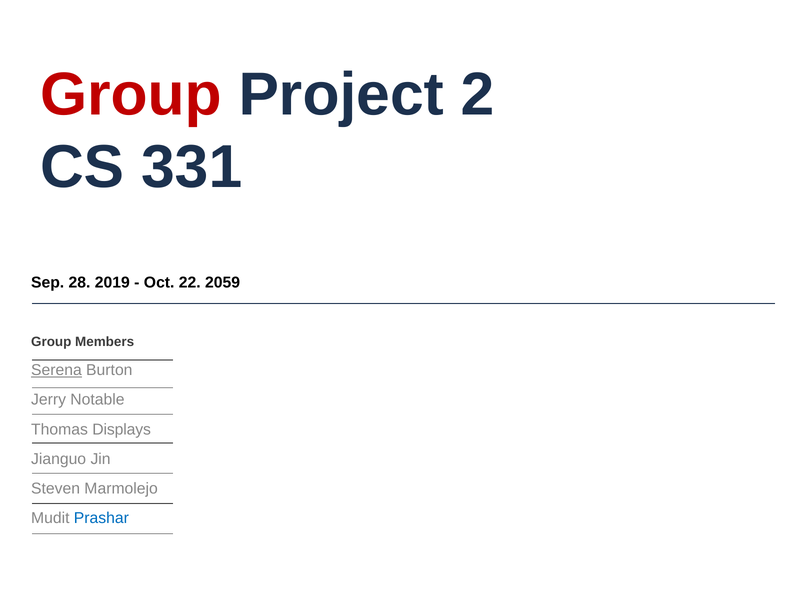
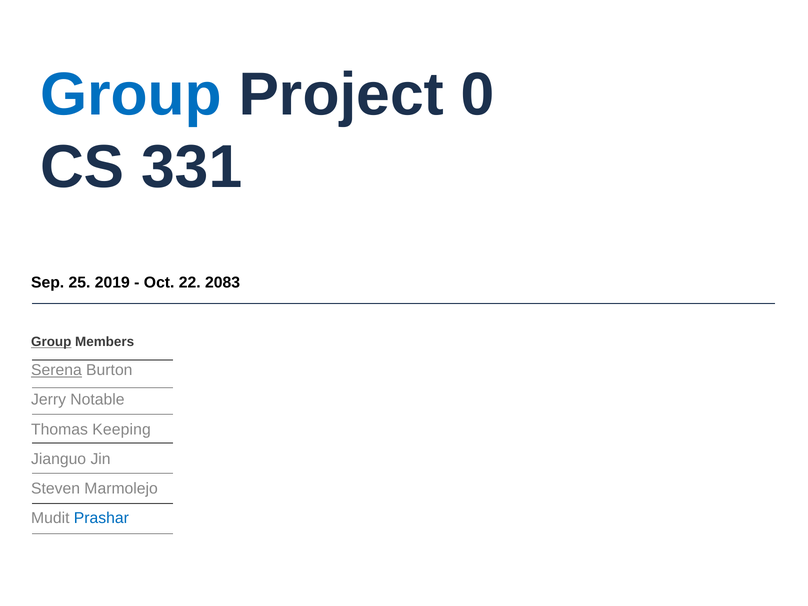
Group colour: red -> blue (131, 95)
2: 2 -> 0 (478, 95)
28: 28 -> 25 (80, 283)
2059: 2059 -> 2083 (223, 283)
Group underline: none -> present (51, 342)
Displays: Displays -> Keeping (122, 429)
